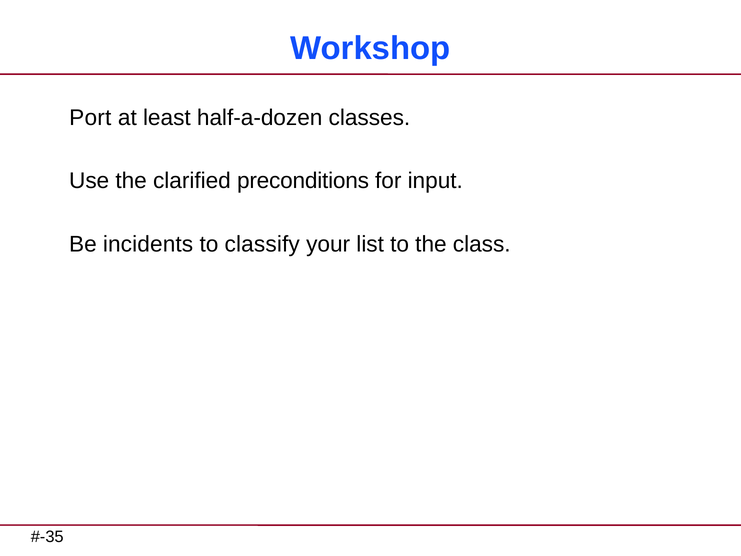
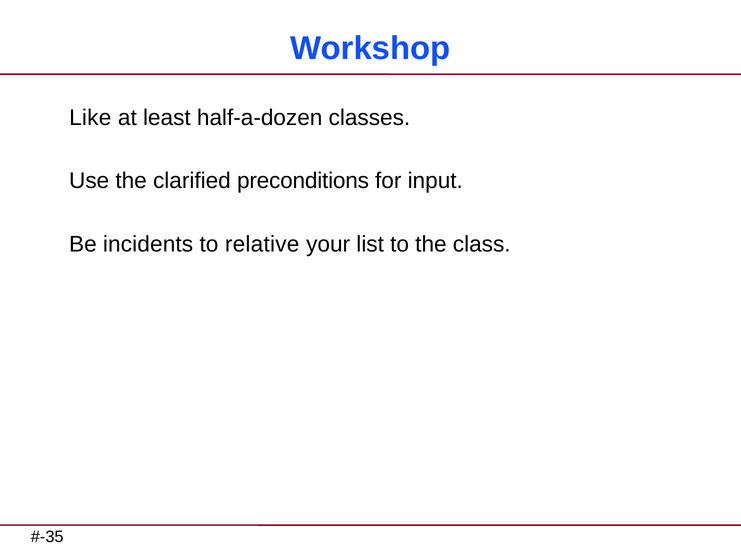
Port: Port -> Like (90, 118)
classify: classify -> relative (262, 244)
